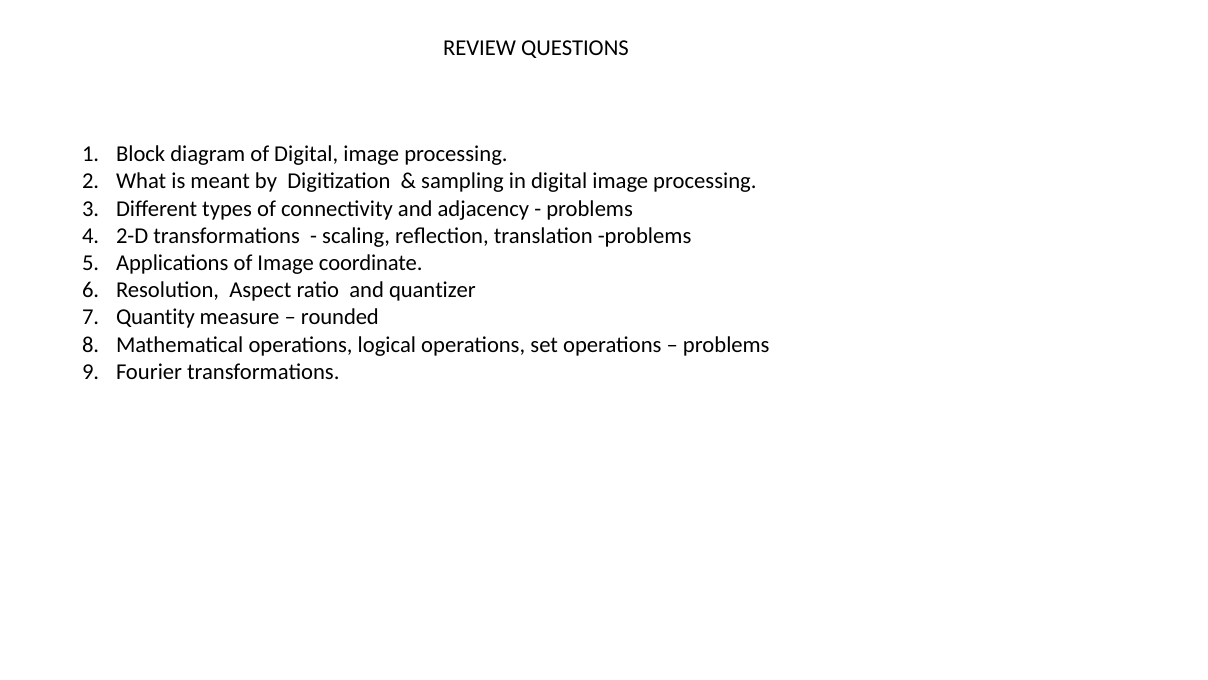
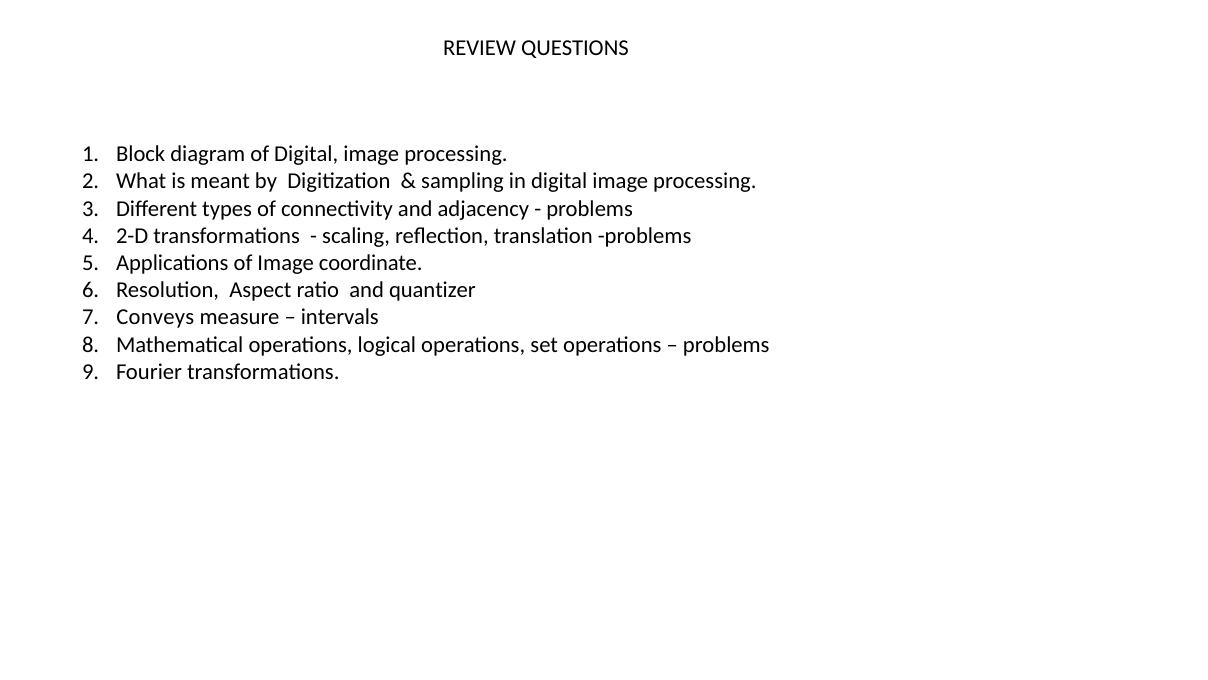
Quantity: Quantity -> Conveys (155, 317)
rounded: rounded -> intervals (340, 317)
